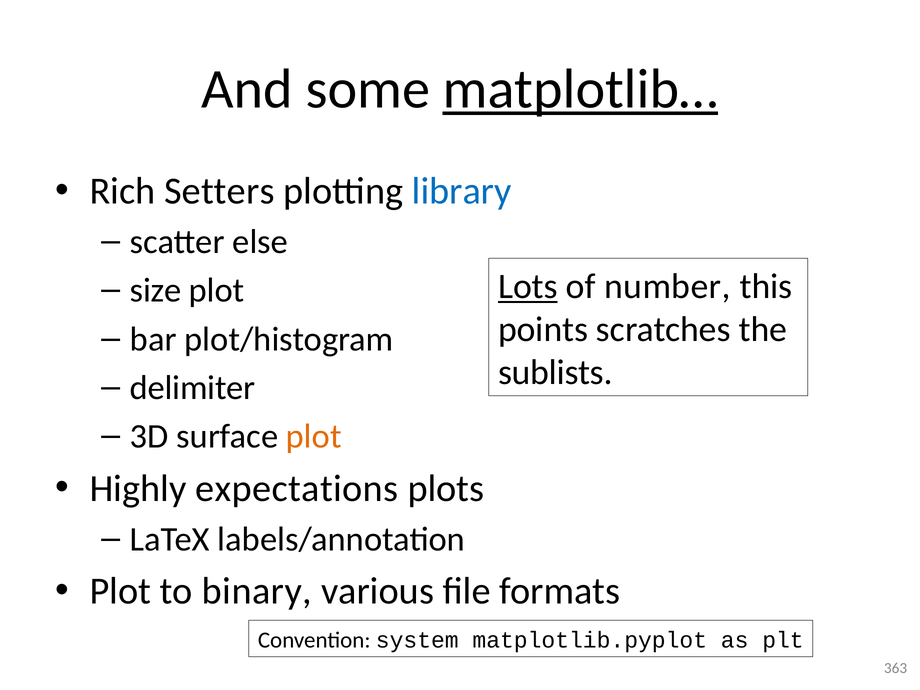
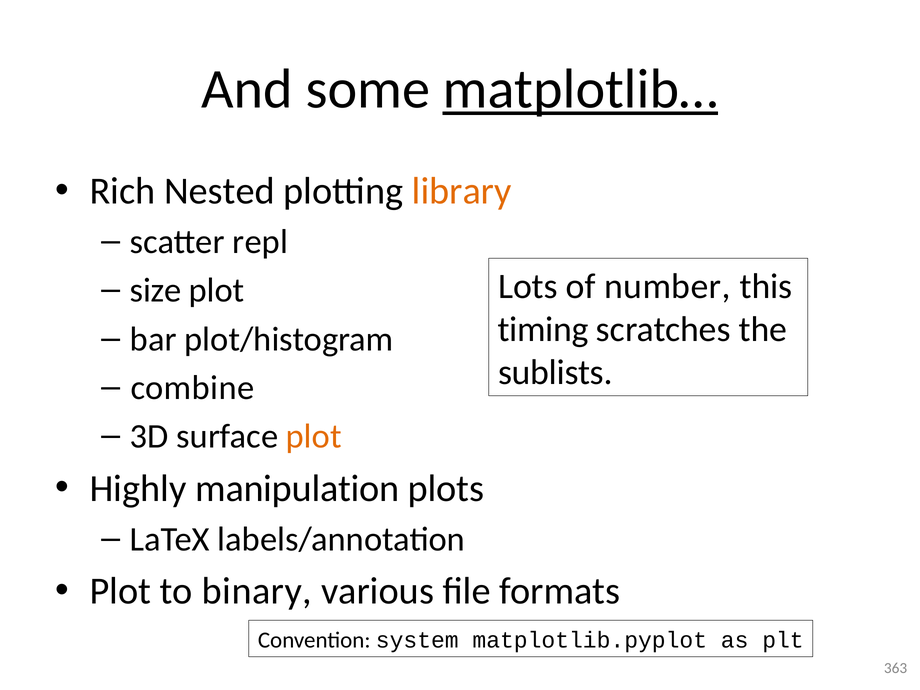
Setters: Setters -> Nested (219, 191)
library colour: blue -> orange (462, 191)
else: else -> repl (260, 242)
Lots underline: present -> none (528, 287)
points: points -> timing (543, 329)
delimiter: delimiter -> combine (192, 388)
expectations: expectations -> manipulation (297, 489)
